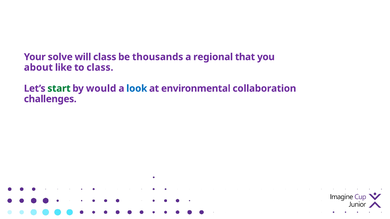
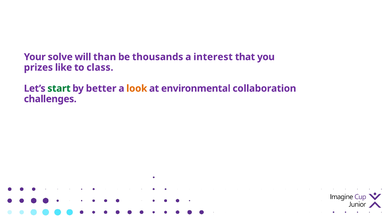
will class: class -> than (105, 57)
regional: regional -> interest (213, 57)
about: about -> prizes (38, 68)
would: would -> better (101, 89)
look colour: blue -> orange (137, 89)
